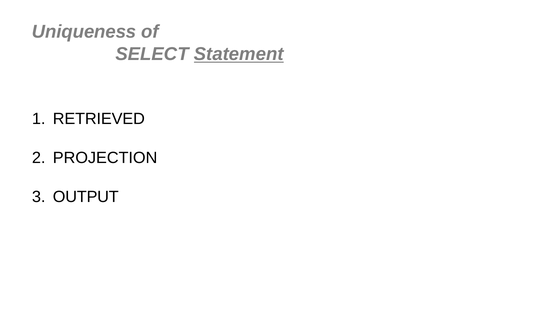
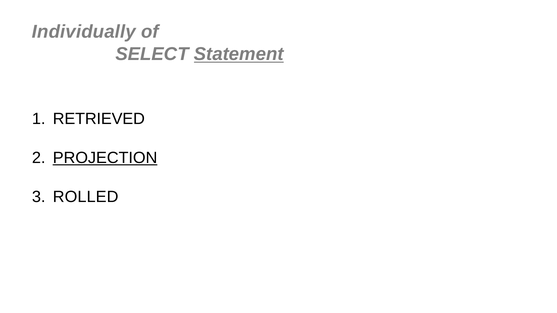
Uniqueness: Uniqueness -> Individually (84, 32)
PROJECTION underline: none -> present (105, 158)
OUTPUT: OUTPUT -> ROLLED (86, 197)
